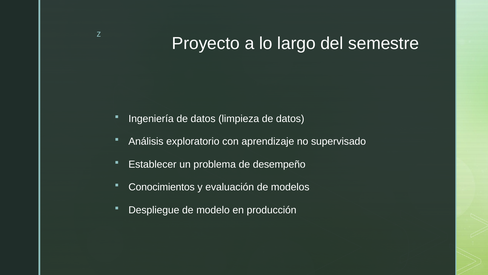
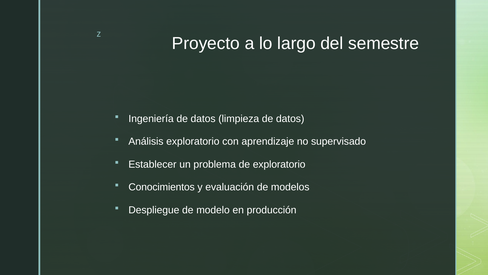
de desempeño: desempeño -> exploratorio (279, 164)
